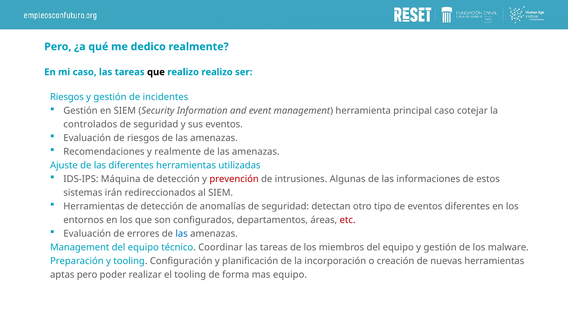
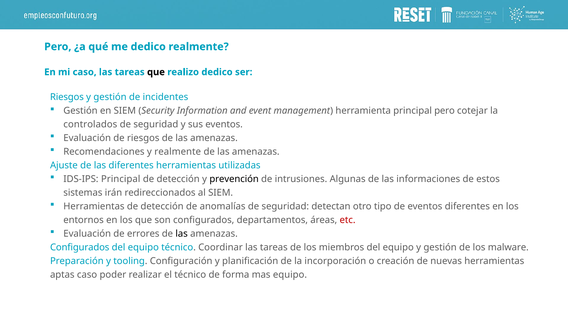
realizo realizo: realizo -> dedico (217, 72)
principal caso: caso -> pero (445, 111)
IDS-IPS Máquina: Máquina -> Principal (121, 179)
prevención colour: red -> black (234, 179)
las colour: blue -> black (182, 233)
Management: Management -> Configurados (80, 247)
aptas pero: pero -> caso (87, 274)
el tooling: tooling -> técnico (190, 274)
